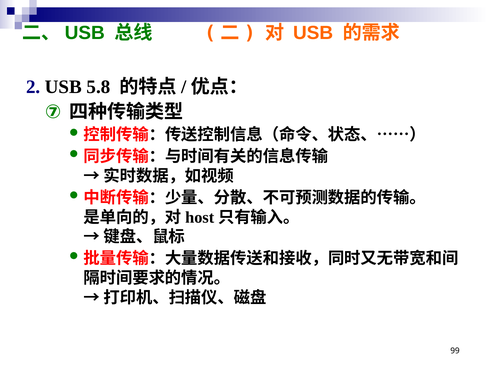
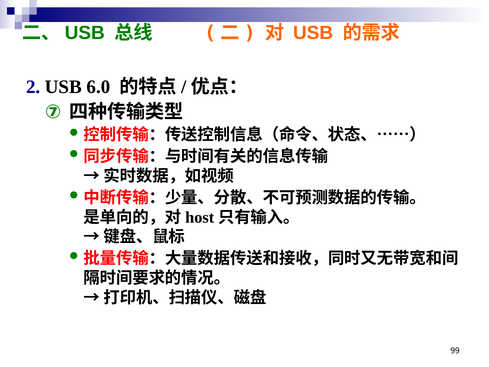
5.8: 5.8 -> 6.0 (98, 87)
